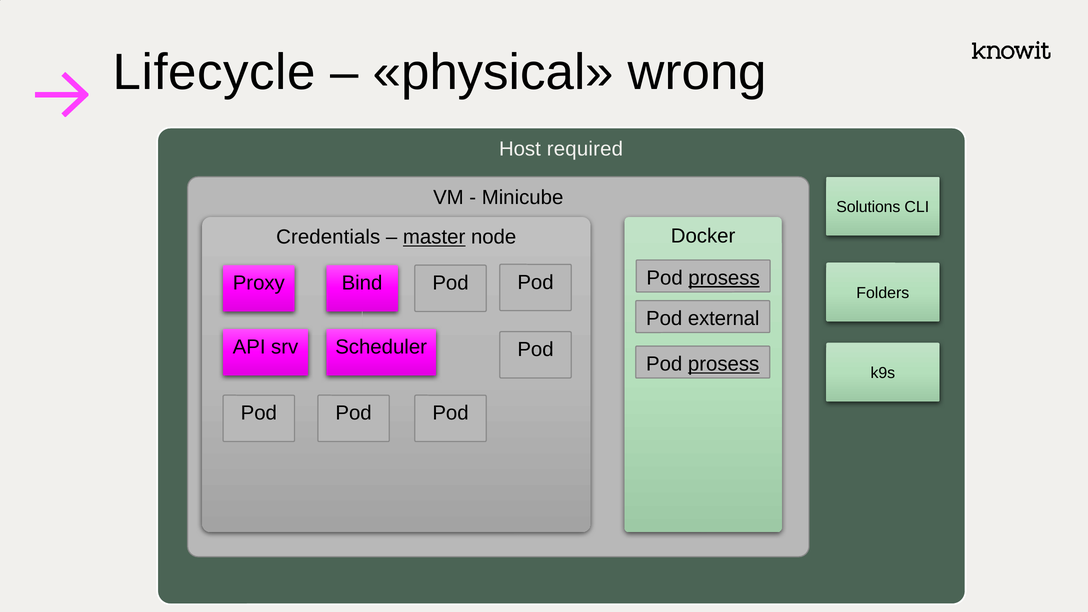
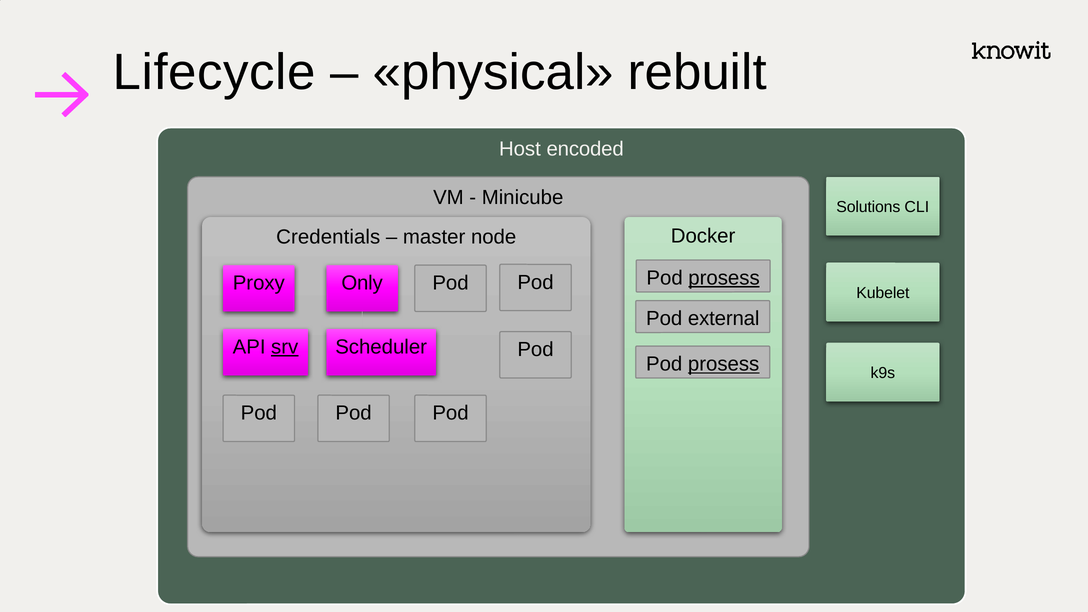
wrong: wrong -> rebuilt (697, 72)
required: required -> encoded (585, 149)
master underline: present -> none (434, 237)
Bind: Bind -> Only (362, 283)
Folders: Folders -> Kubelet (883, 293)
srv underline: none -> present (285, 347)
